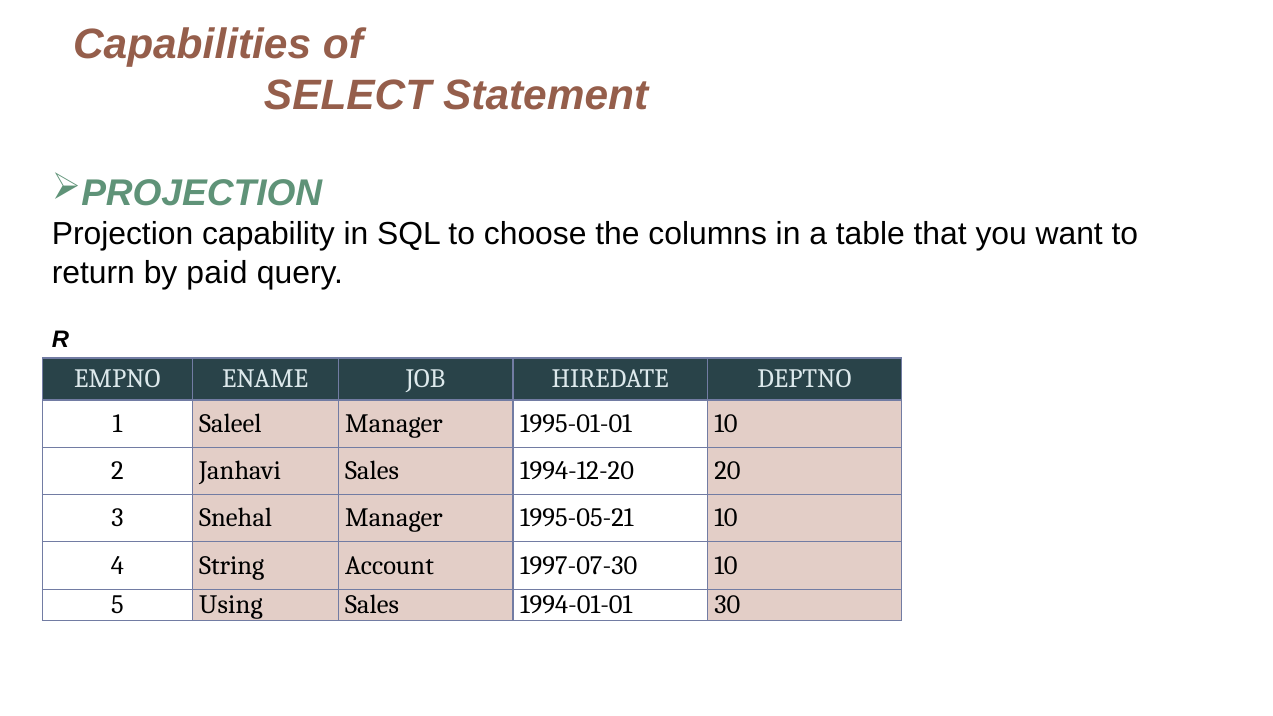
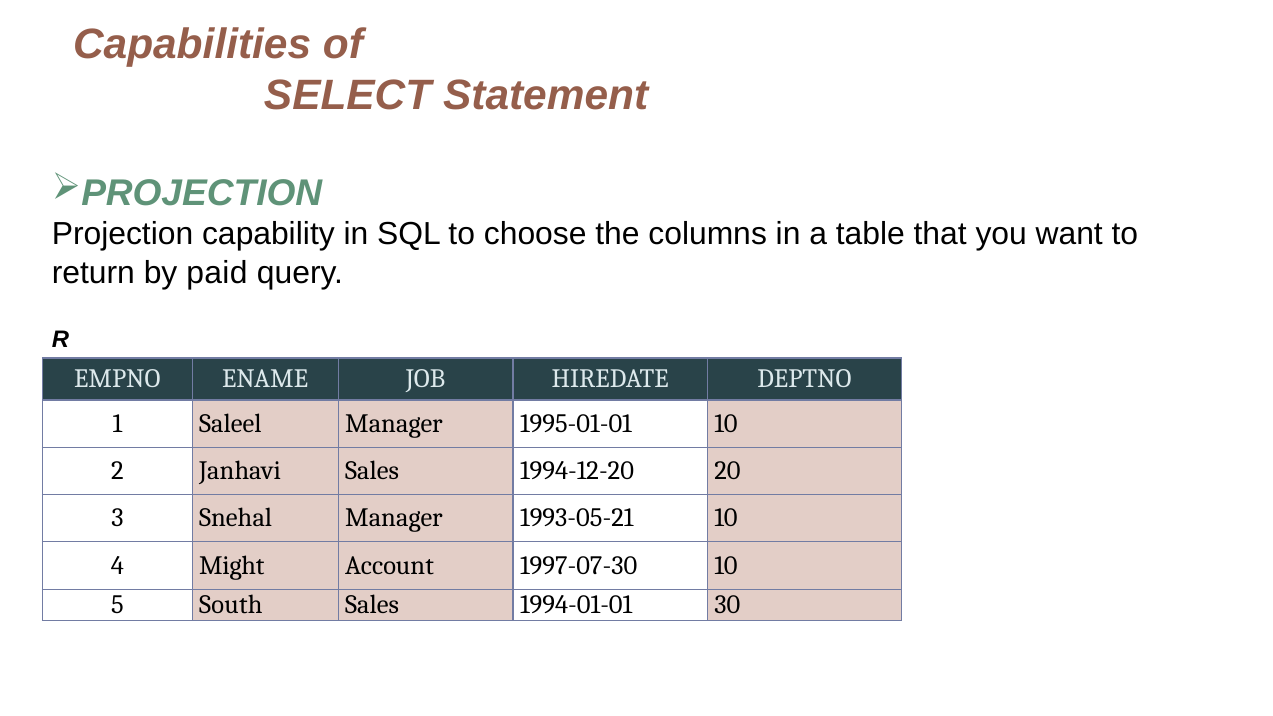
1995-05-21: 1995-05-21 -> 1993-05-21 (577, 518)
String: String -> Might (232, 565)
Using: Using -> South (231, 605)
